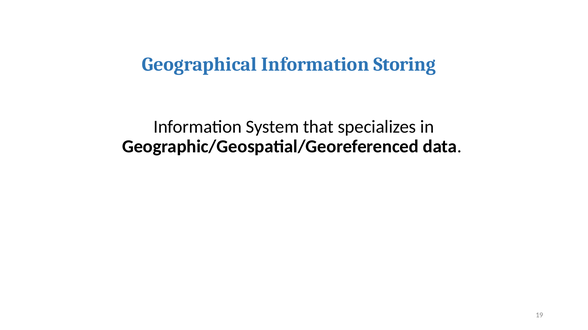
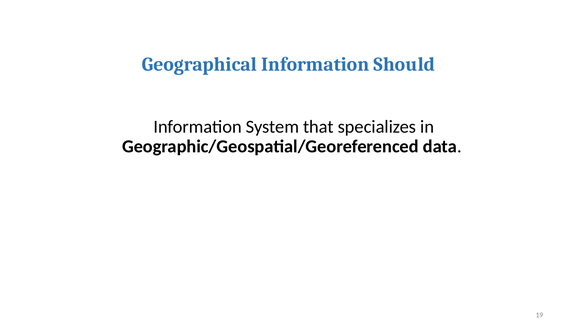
Storing: Storing -> Should (404, 65)
